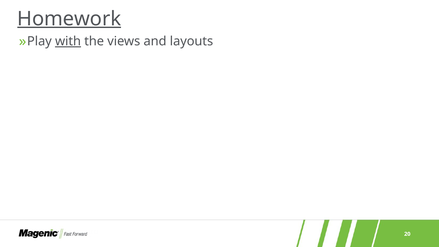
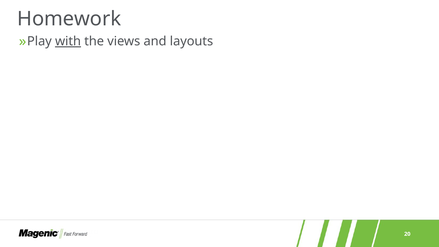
Homework underline: present -> none (69, 19)
